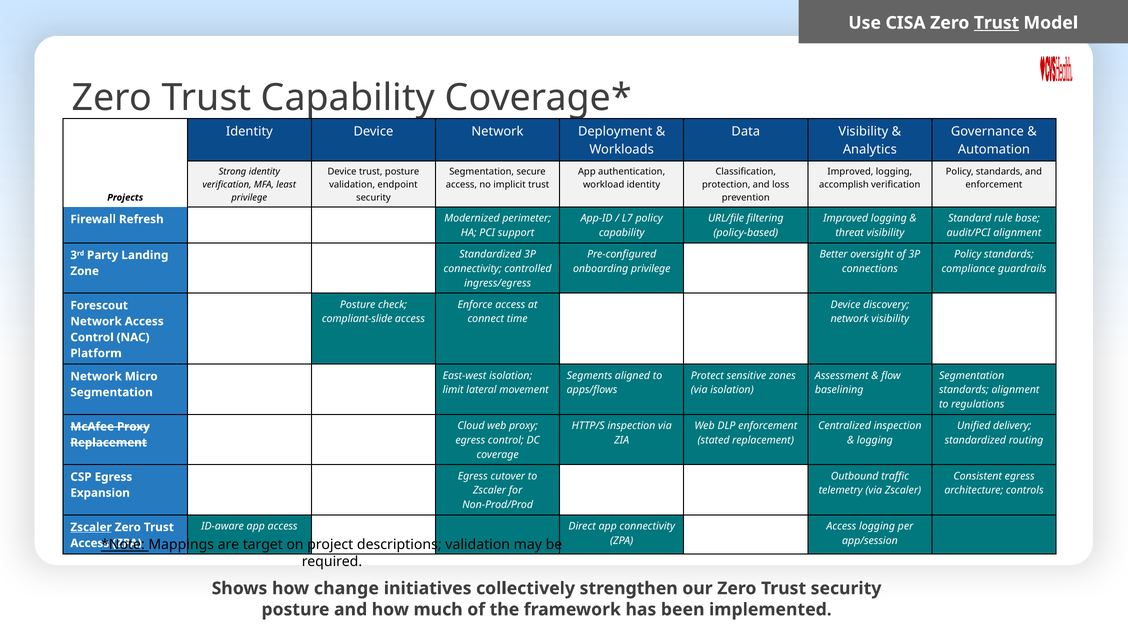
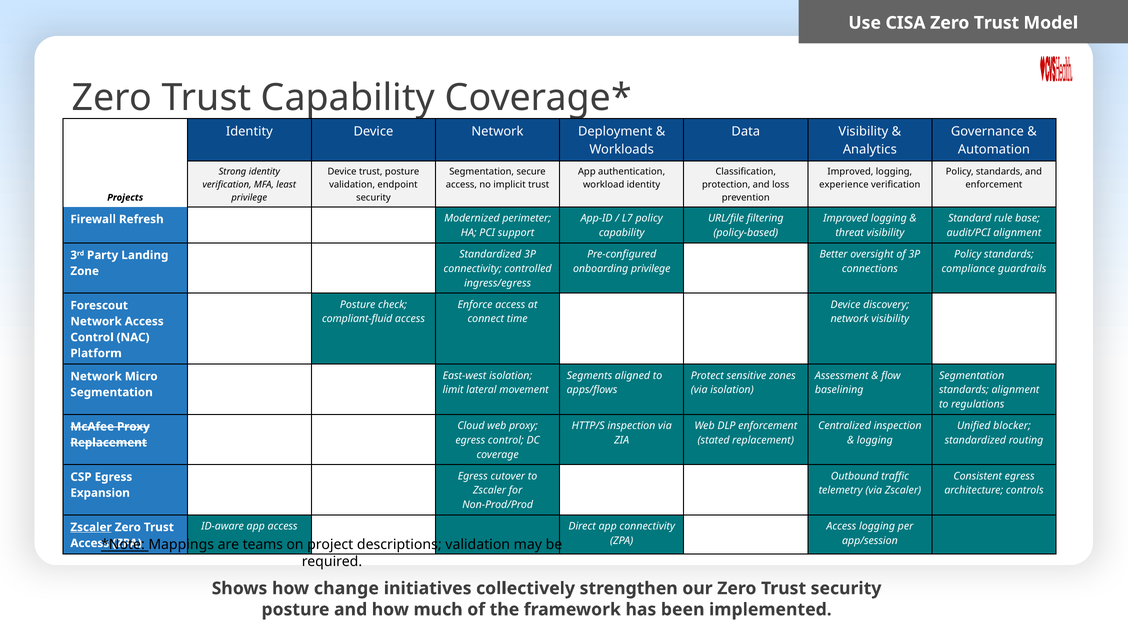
Trust underline: present -> none (997, 23)
accomplish: accomplish -> experience (844, 185)
compliant‑slide: compliant‑slide -> compliant‑fluid (357, 319)
delivery: delivery -> blocker (1012, 426)
target: target -> teams (263, 545)
